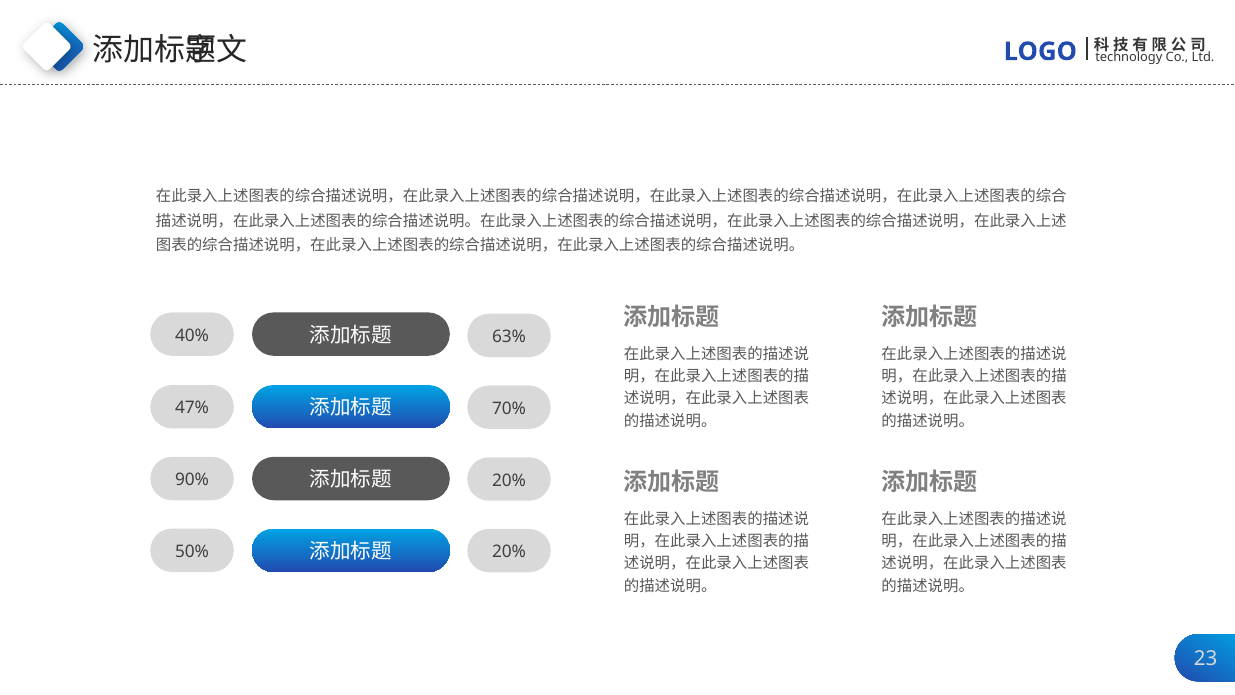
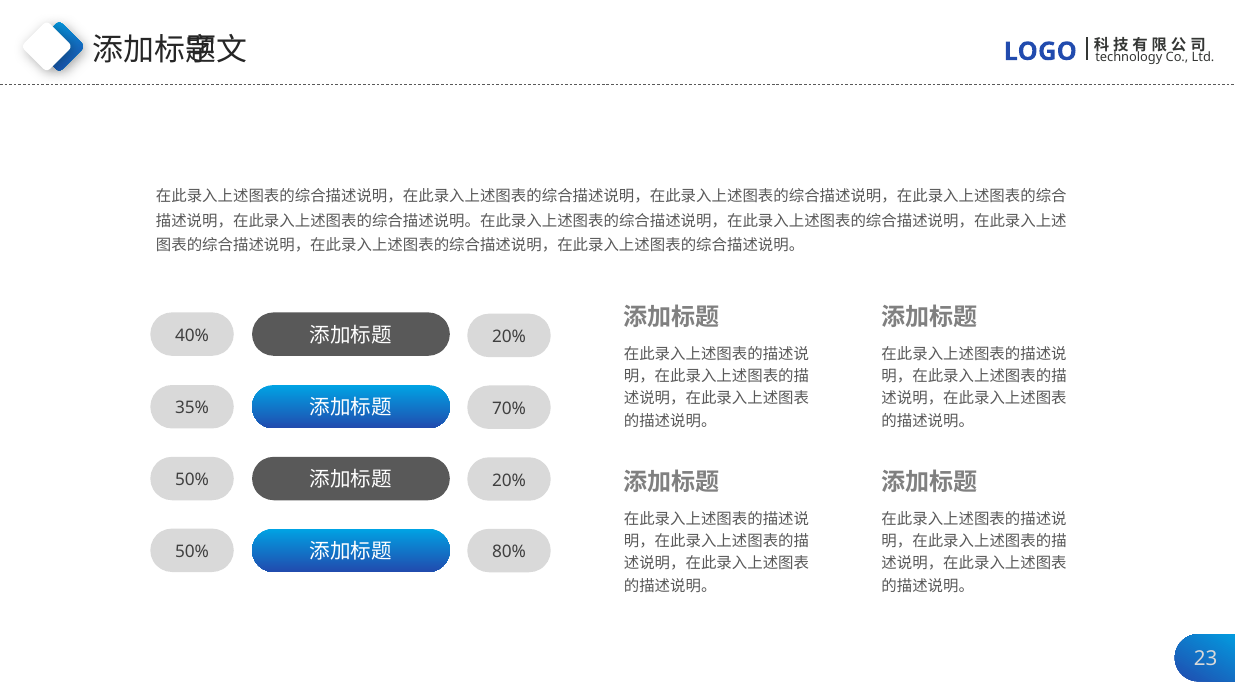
63%: 63% -> 20% (509, 337)
47%: 47% -> 35% (192, 408)
90%: 90% -> 50% (192, 480)
20%: 20% -> 80% (509, 552)
